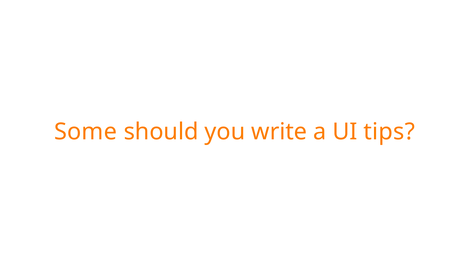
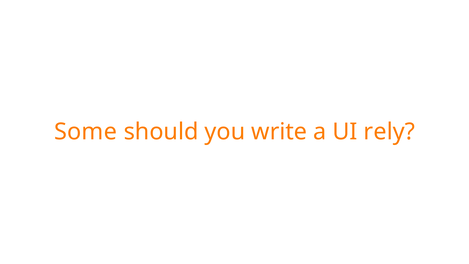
tips: tips -> rely (389, 132)
